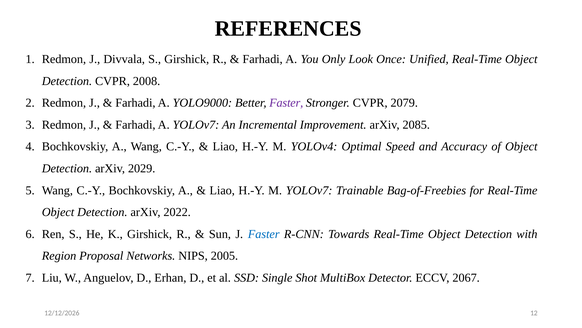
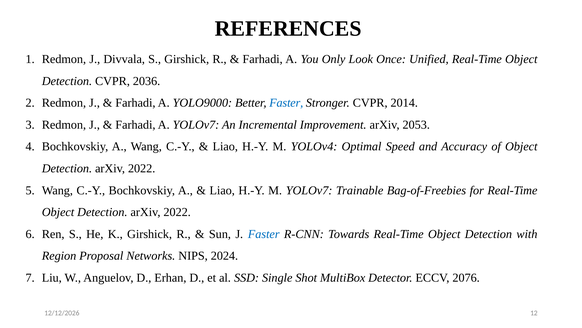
2008: 2008 -> 2036 (147, 81)
Faster colour: purple -> blue (286, 103)
2079: 2079 -> 2014 (404, 103)
2085: 2085 -> 2053 (416, 125)
2029: 2029 -> 2022 (142, 168)
2005: 2005 -> 2024 (224, 255)
2067: 2067 -> 2076 (466, 277)
